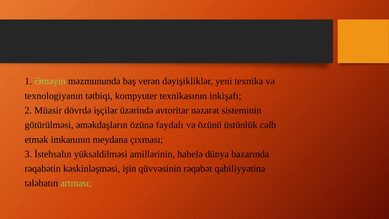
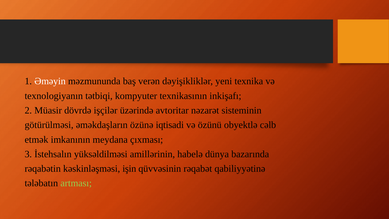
Əməyin colour: light green -> white (50, 81)
faydalı: faydalı -> iqtisadi (170, 125)
üstünlük: üstünlük -> obyektlə (241, 125)
